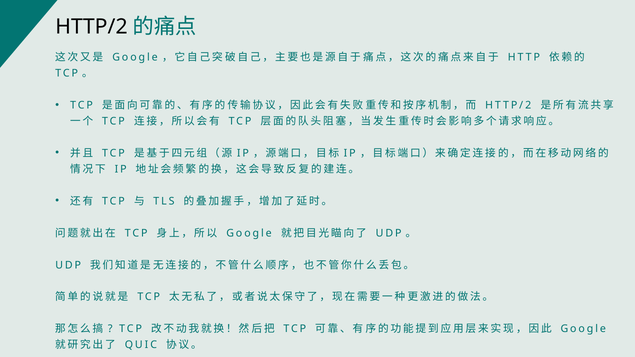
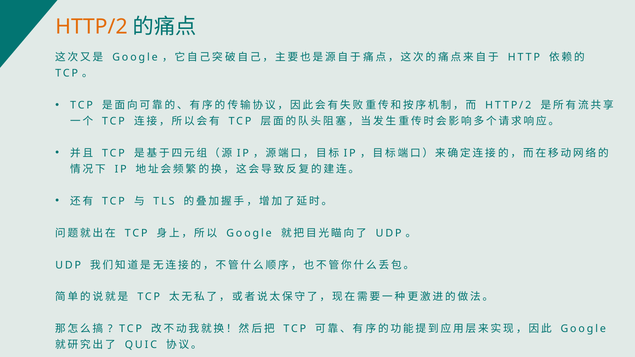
HTTP/2 colour: black -> orange (91, 27)
